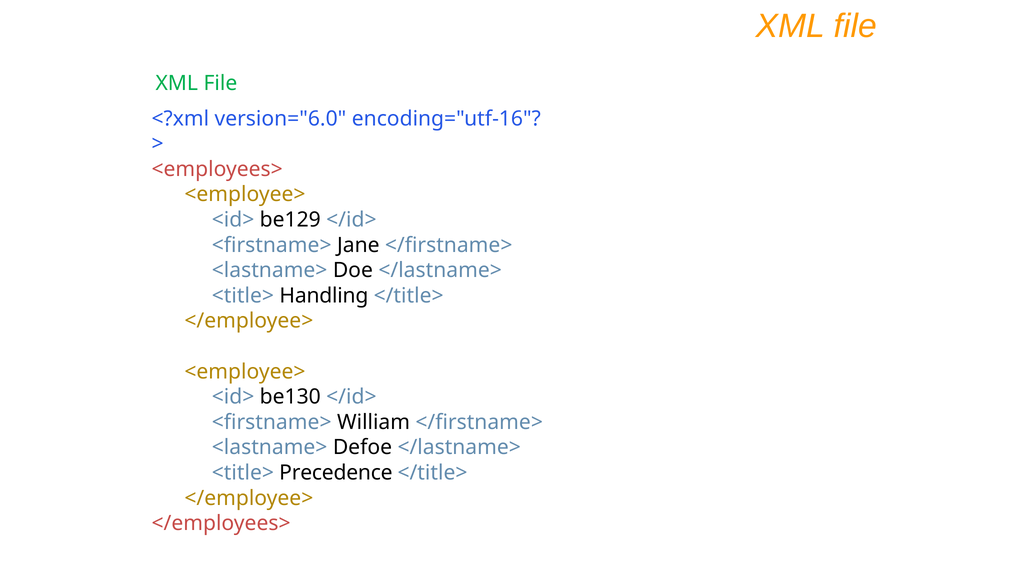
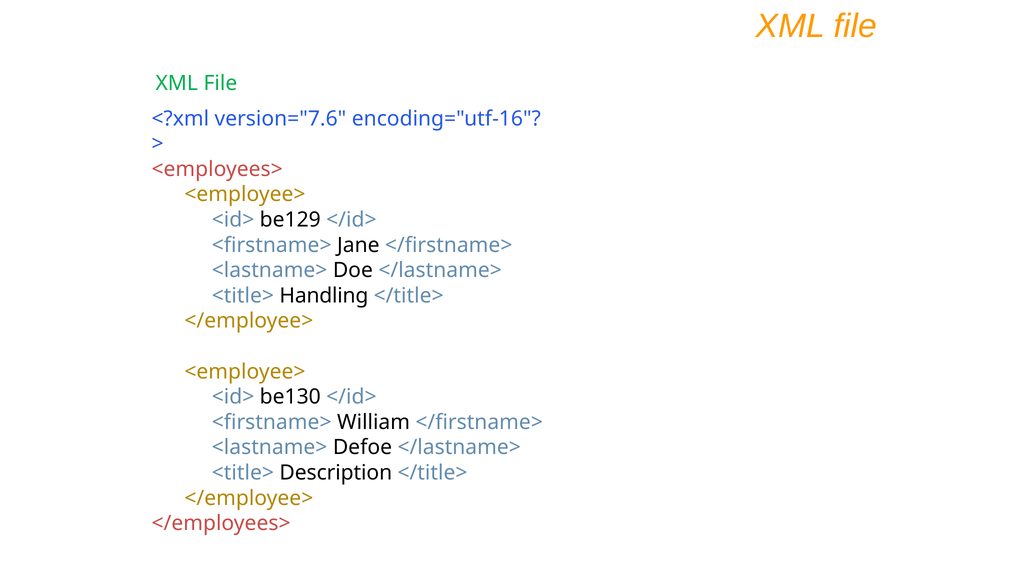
version="6.0: version="6.0 -> version="7.6 (280, 119)
Precedence: Precedence -> Description (336, 473)
